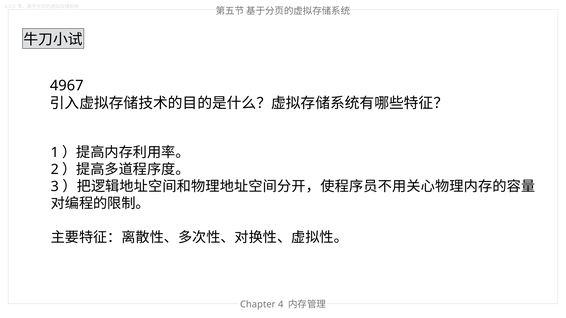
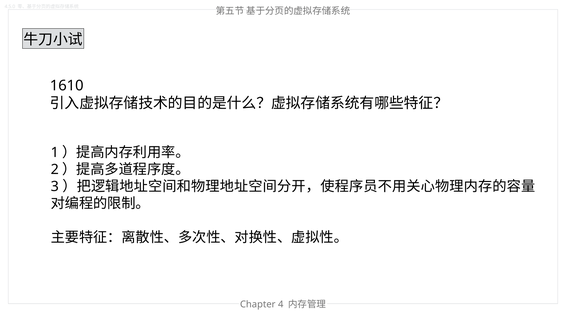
4967: 4967 -> 1610 (67, 86)
